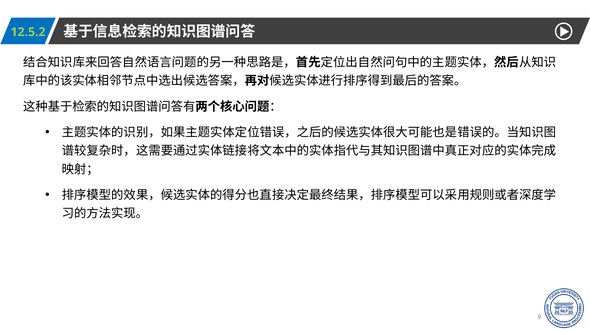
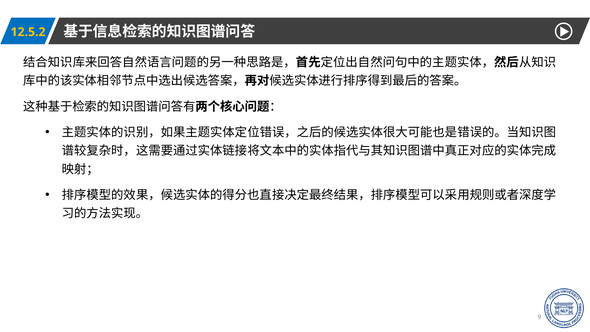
12.5.2 colour: light green -> yellow (28, 32)
